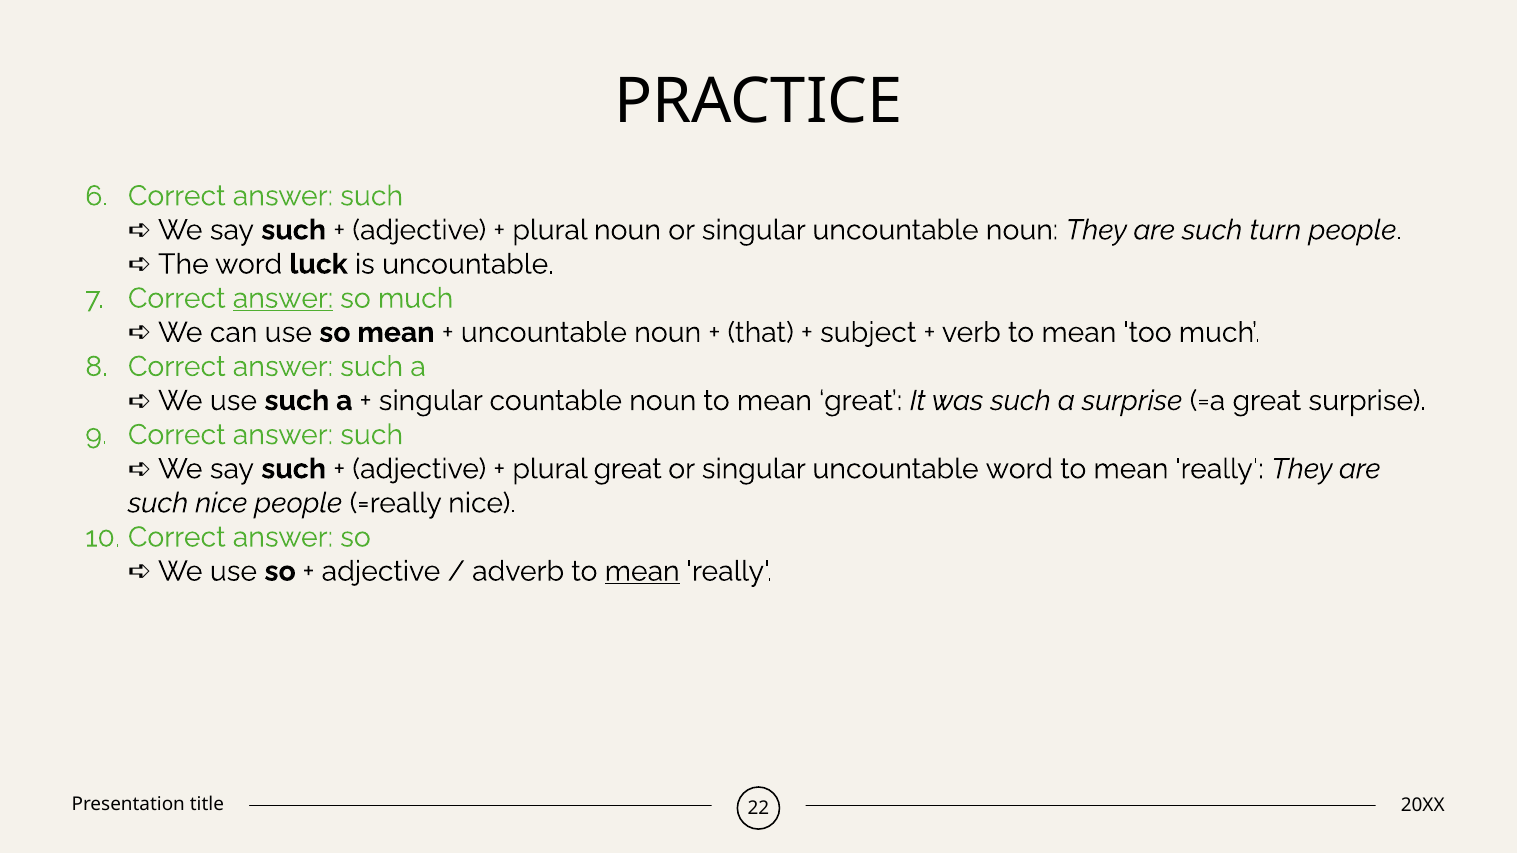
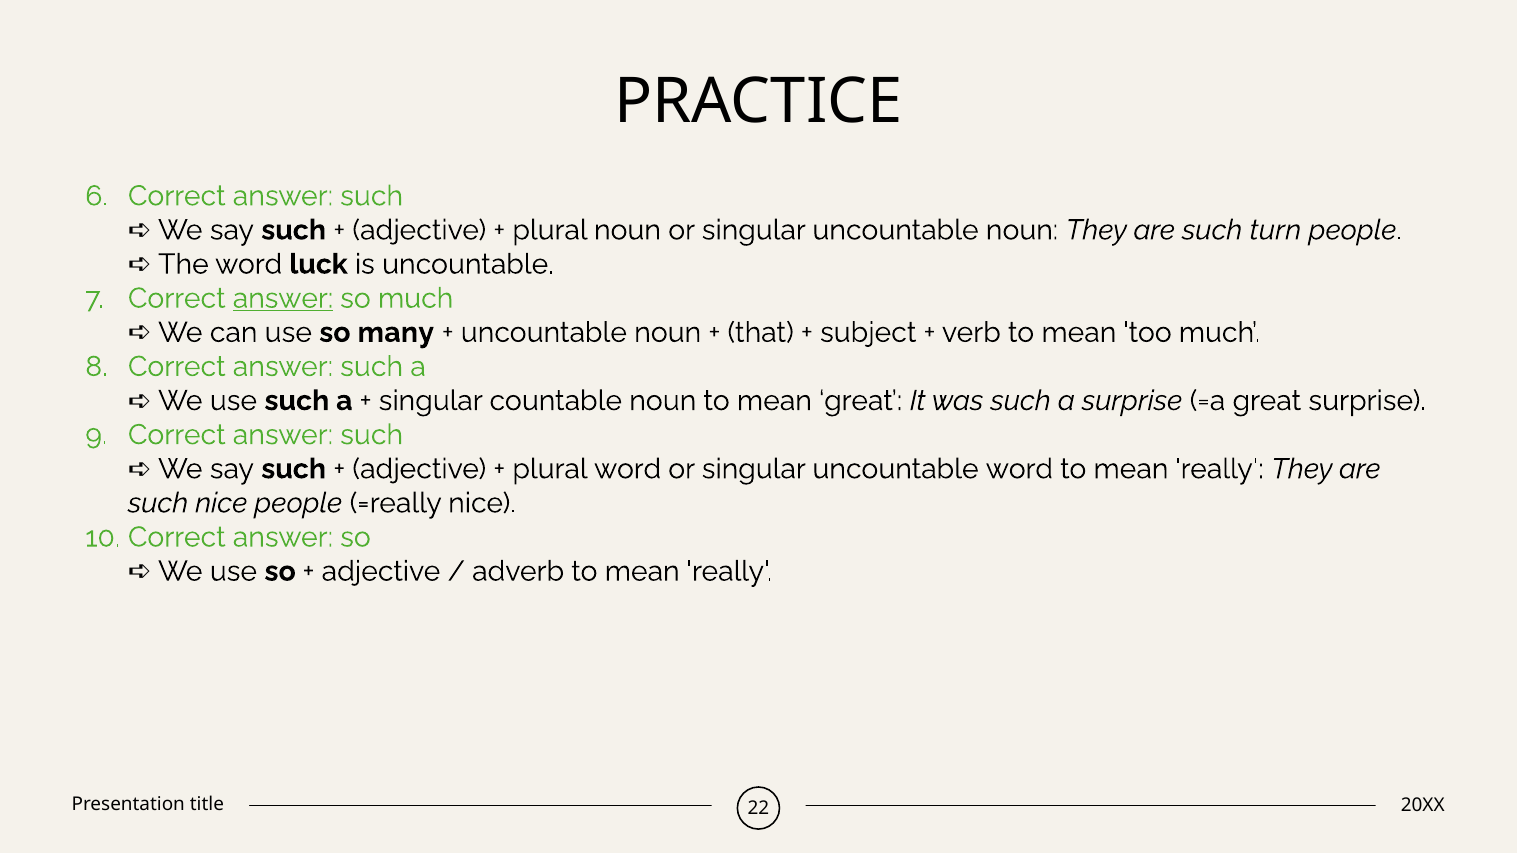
so mean: mean -> many (396, 333)
plural great: great -> word (628, 469)
mean underline: present -> none (642, 571)
